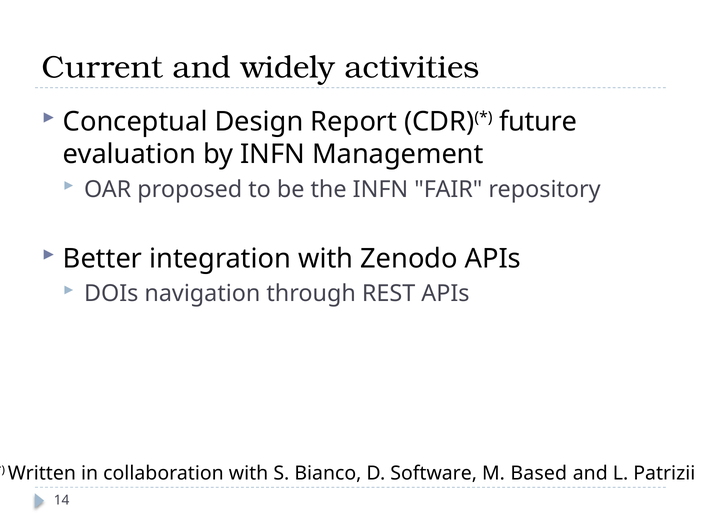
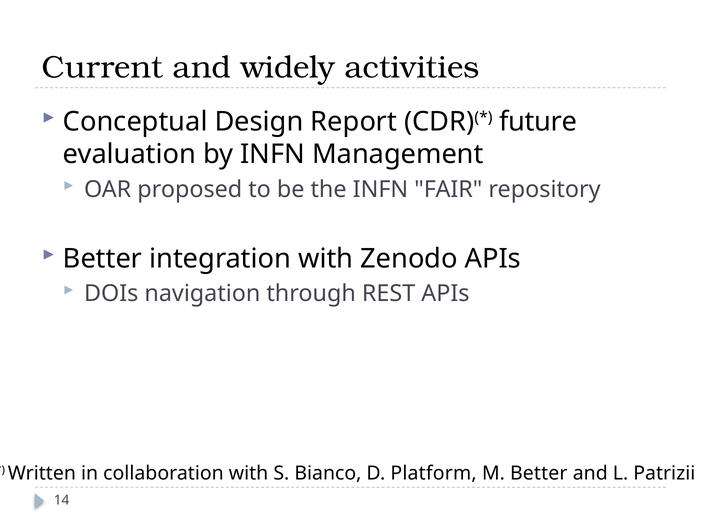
Software: Software -> Platform (434, 473)
M Based: Based -> Better (539, 473)
